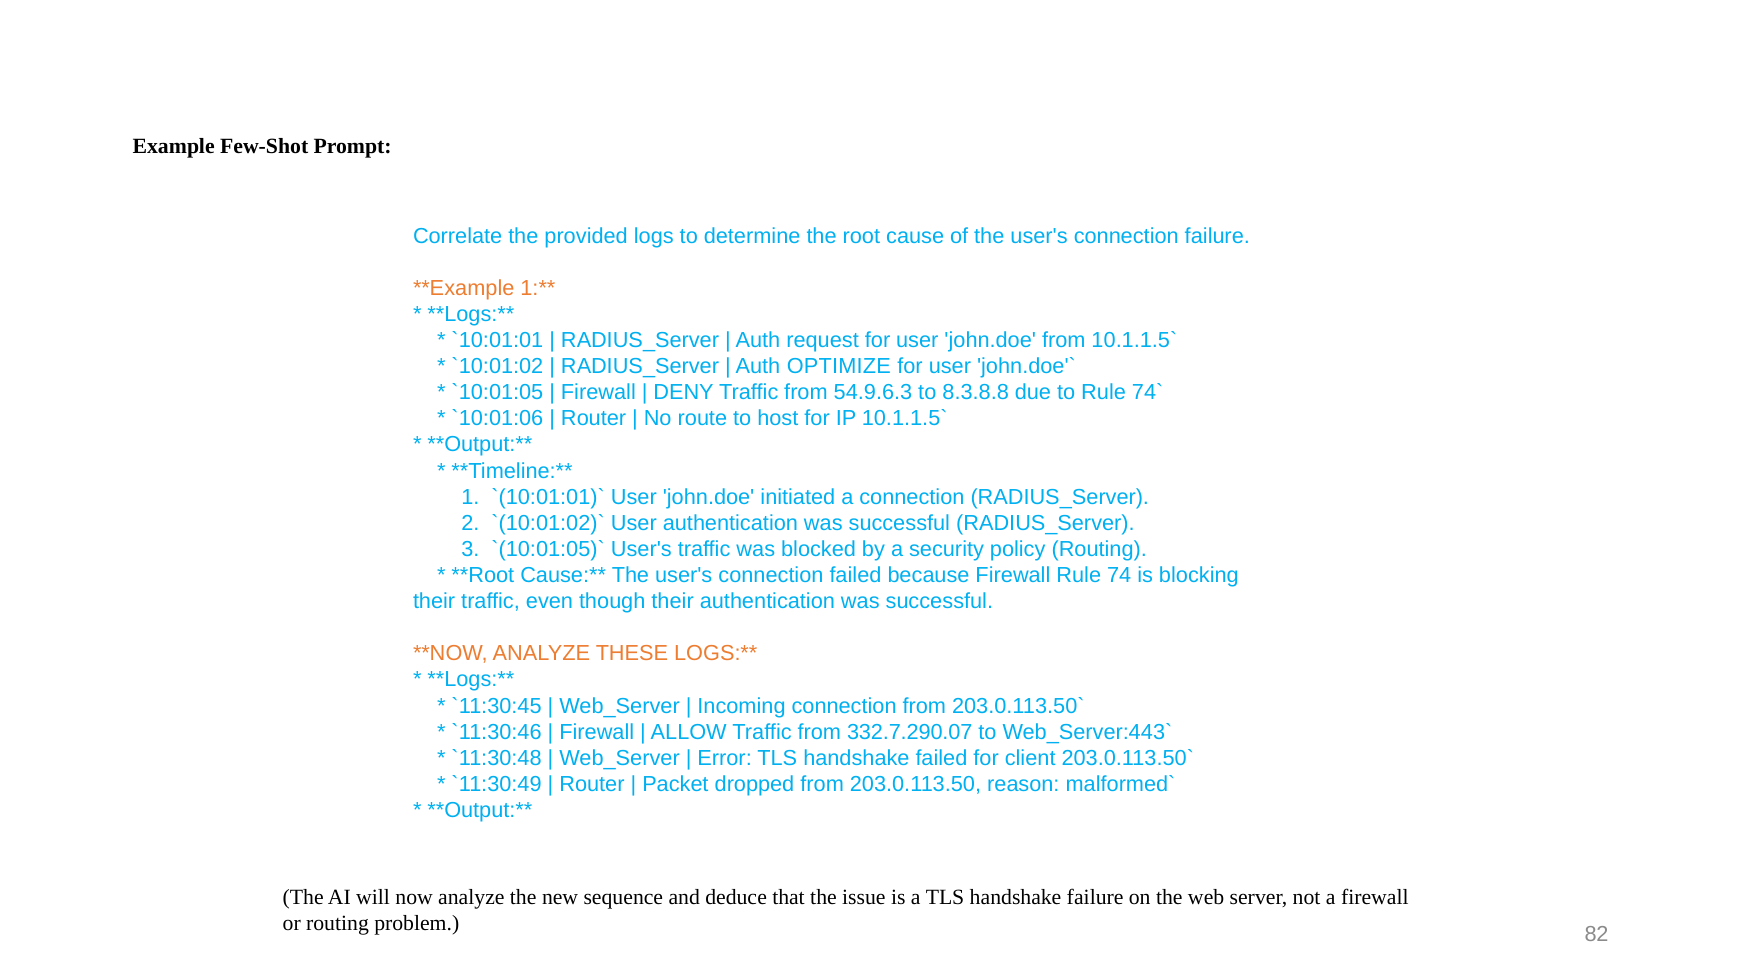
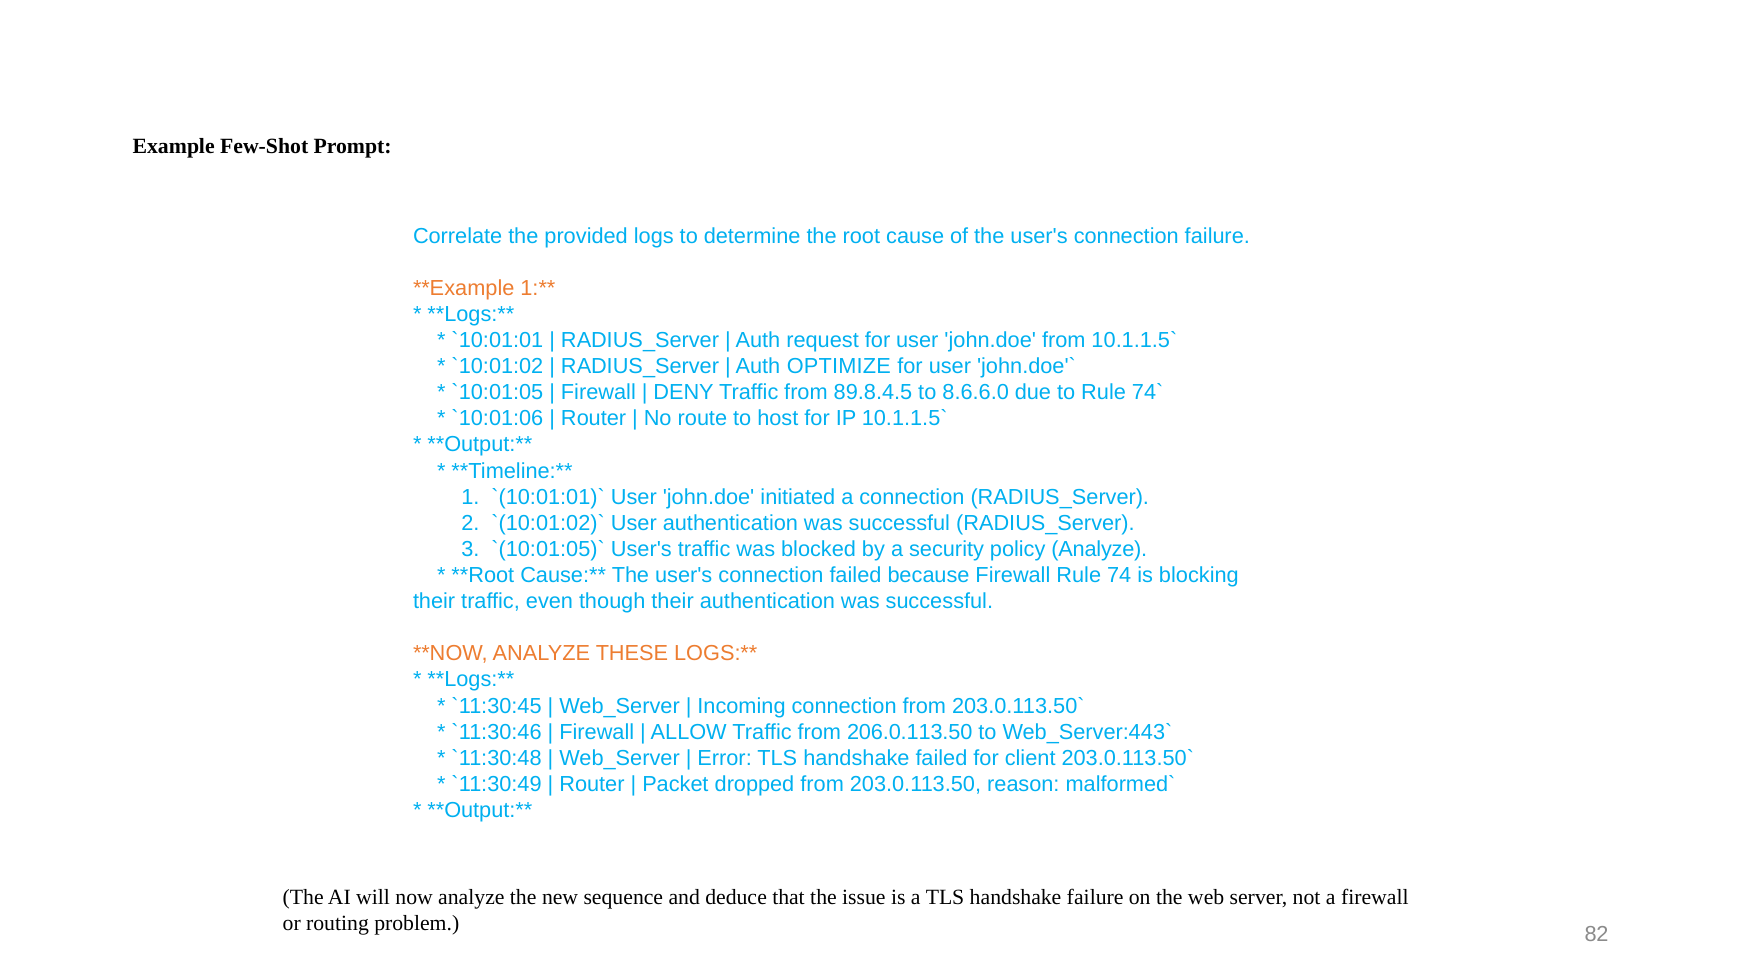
54.9.6.3: 54.9.6.3 -> 89.8.4.5 (873, 393)
8.3.8.8: 8.3.8.8 -> 8.6.6.0 (976, 393)
policy Routing: Routing -> Analyze (1099, 549)
332.7.290.07: 332.7.290.07 -> 206.0.113.50 (910, 732)
